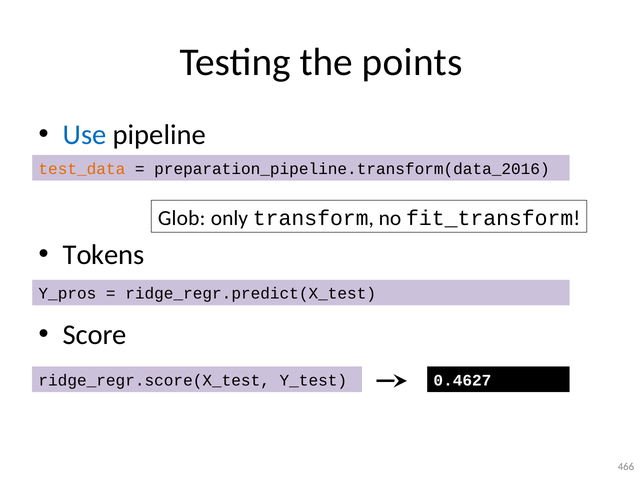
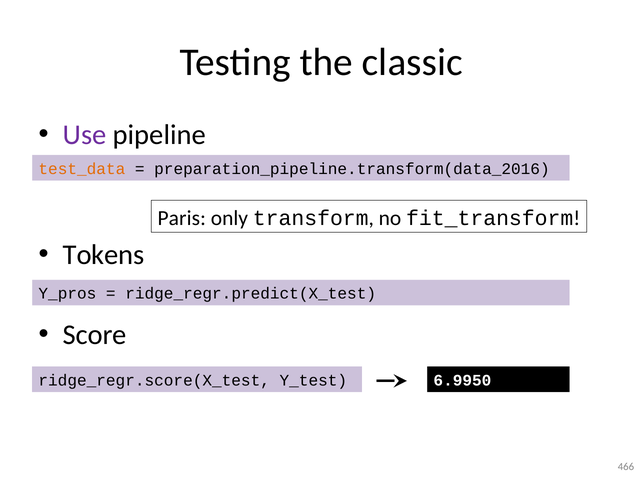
points: points -> classic (412, 62)
Use colour: blue -> purple (85, 135)
Glob: Glob -> Paris (182, 218)
0.4627: 0.4627 -> 6.9950 (462, 381)
